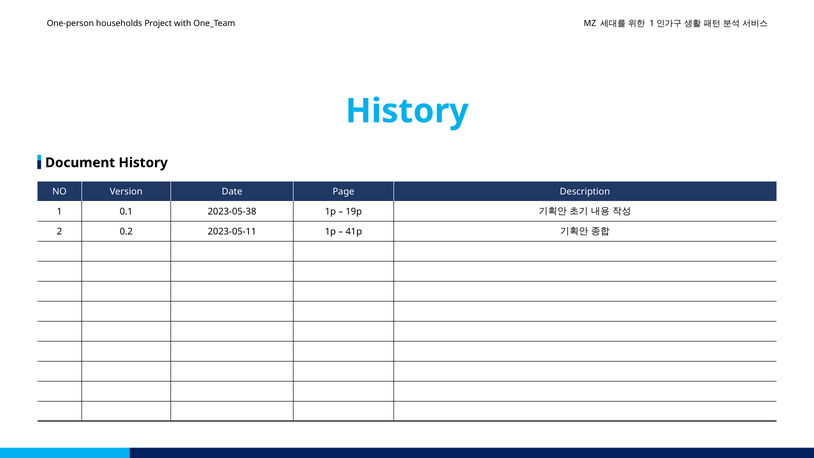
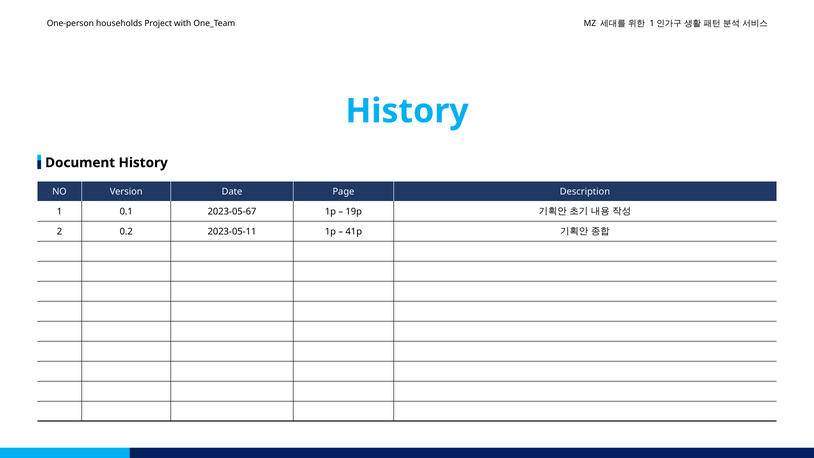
2023-05-38: 2023-05-38 -> 2023-05-67 (232, 212)
